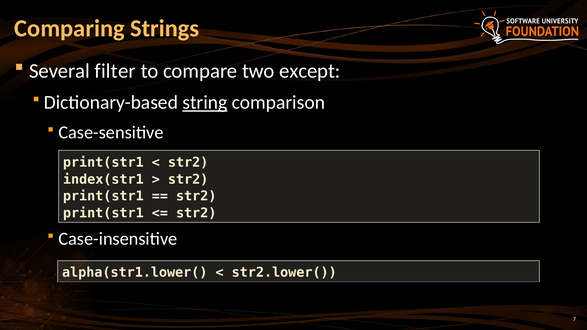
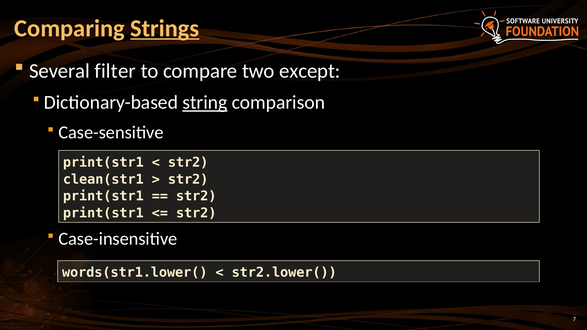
Strings underline: none -> present (165, 29)
index(str1: index(str1 -> clean(str1 (103, 179)
alpha(str1.lower(: alpha(str1.lower( -> words(str1.lower( (135, 273)
